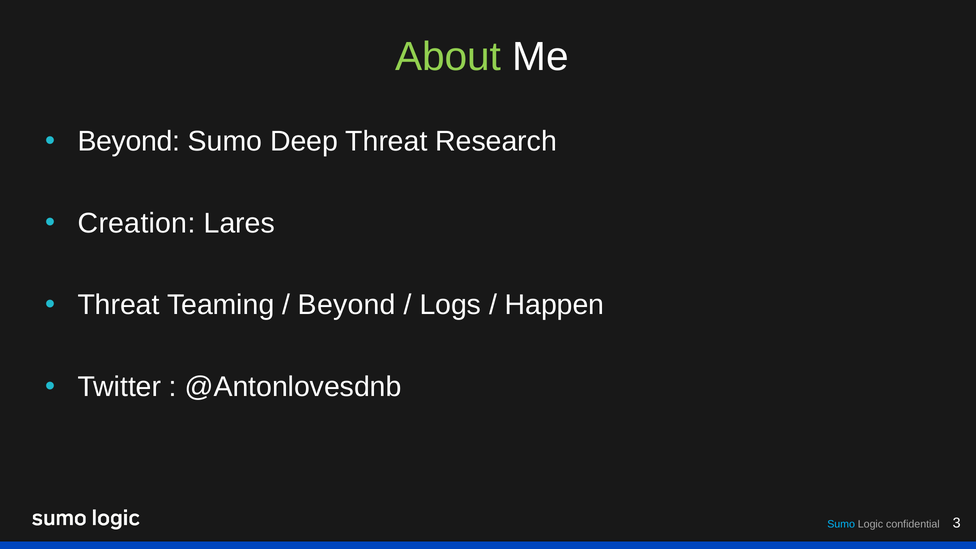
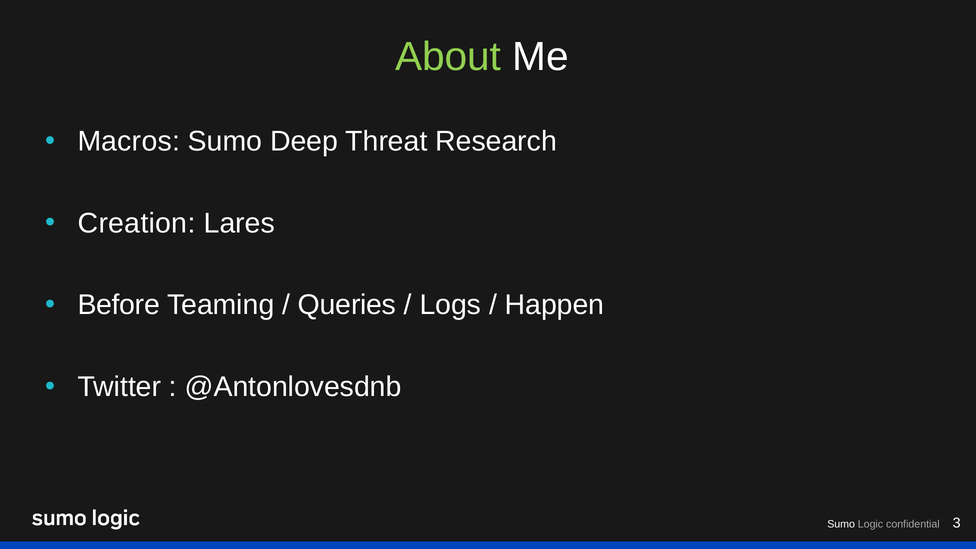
Beyond: Beyond -> Macros (129, 141)
Threat: Threat -> Before (119, 305)
Beyond: Beyond -> Queries (347, 305)
Sumo colour: light blue -> white (841, 524)
